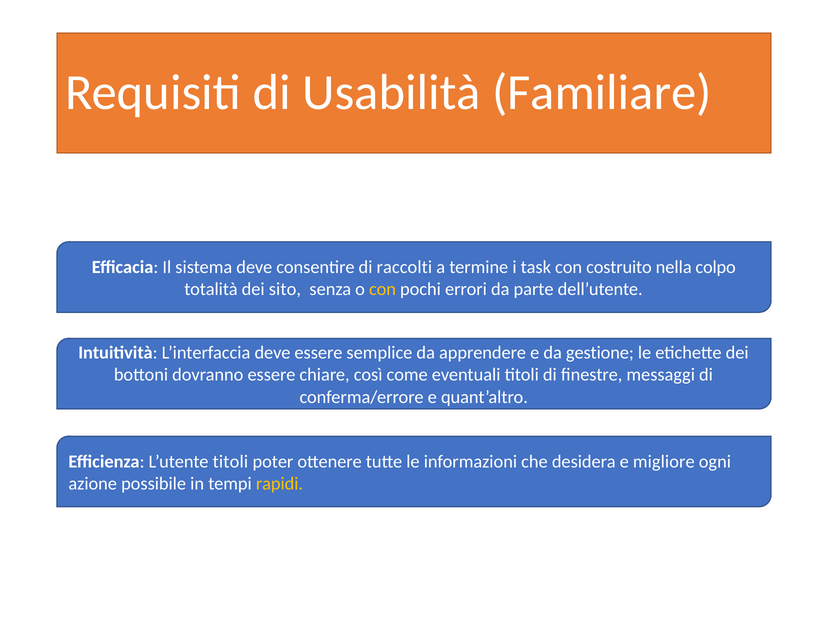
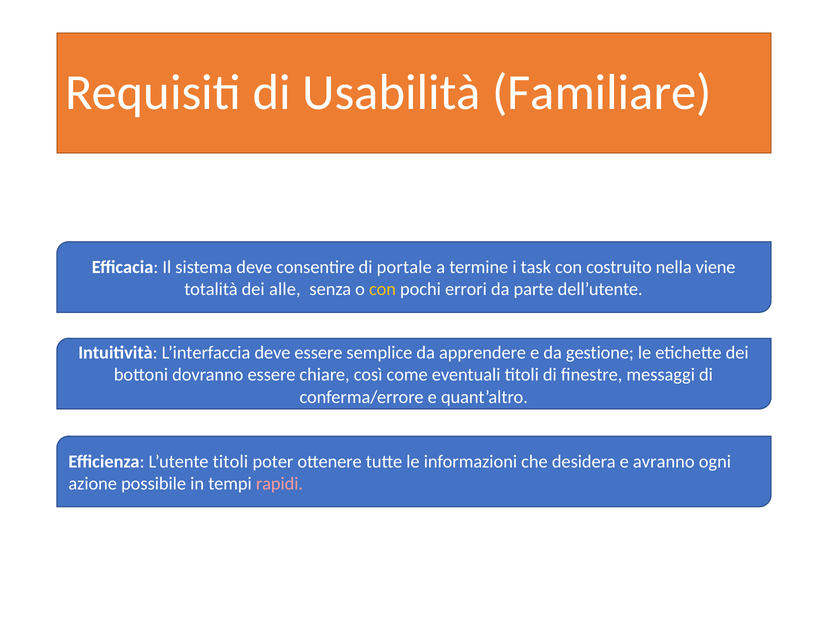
raccolti: raccolti -> portale (404, 267)
colpo: colpo -> viene (716, 267)
sito: sito -> alle (285, 289)
migliore: migliore -> avranno (664, 462)
rapidi colour: yellow -> pink (279, 484)
